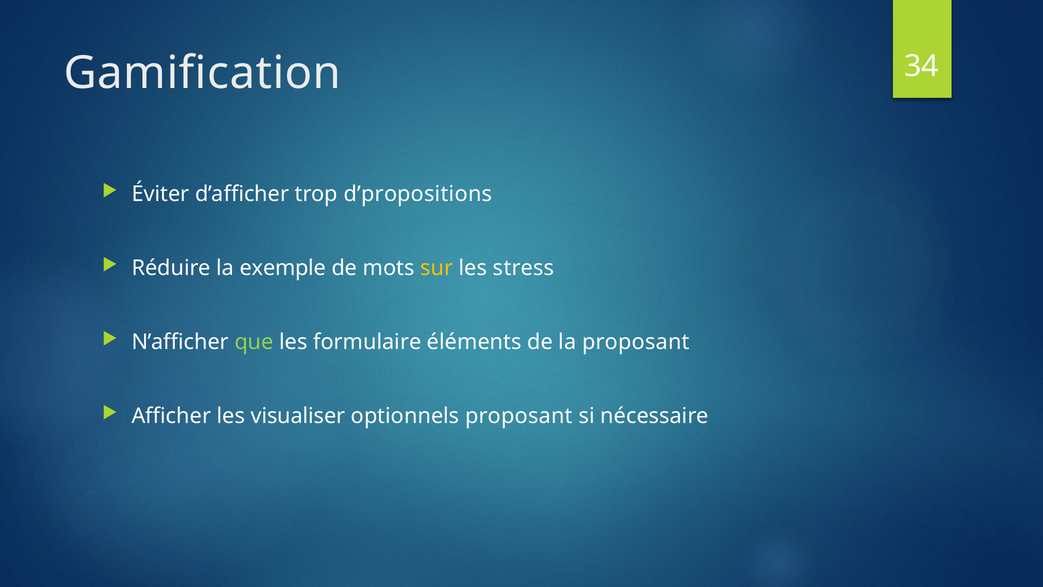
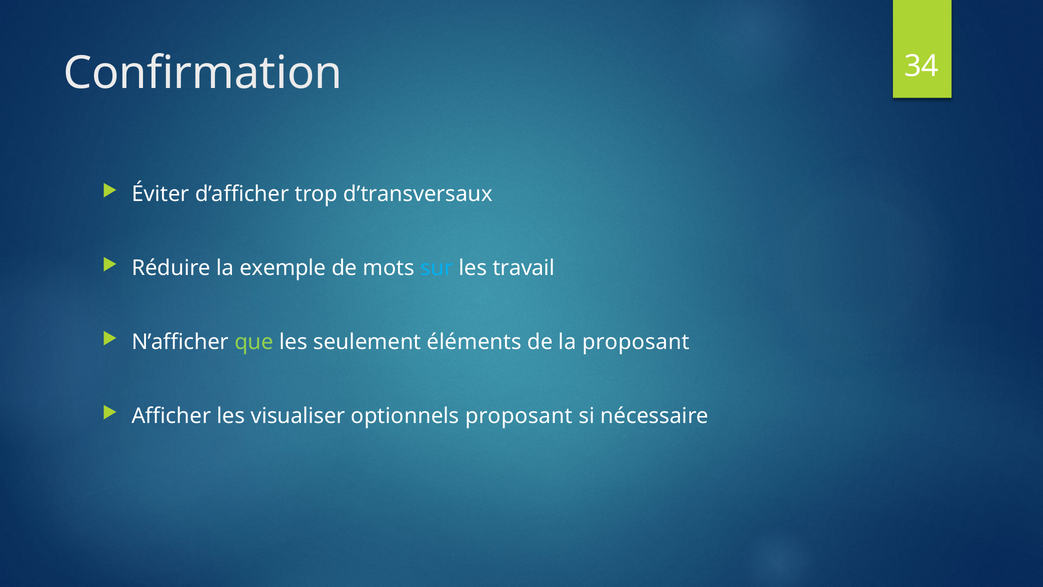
Gamification: Gamification -> Confirmation (203, 73)
d’propositions: d’propositions -> d’transversaux (418, 194)
sur colour: yellow -> light blue (437, 268)
stress: stress -> travail (524, 268)
formulaire: formulaire -> seulement (367, 342)
